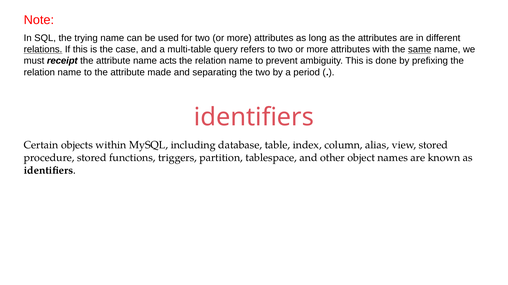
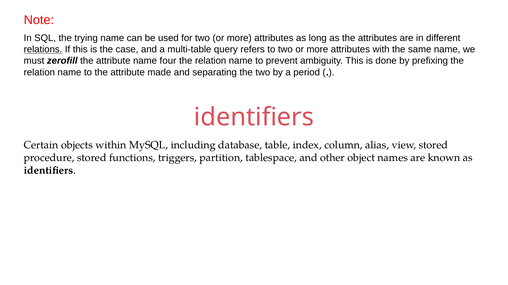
same underline: present -> none (420, 50)
receipt: receipt -> zerofill (62, 61)
acts: acts -> four (168, 61)
